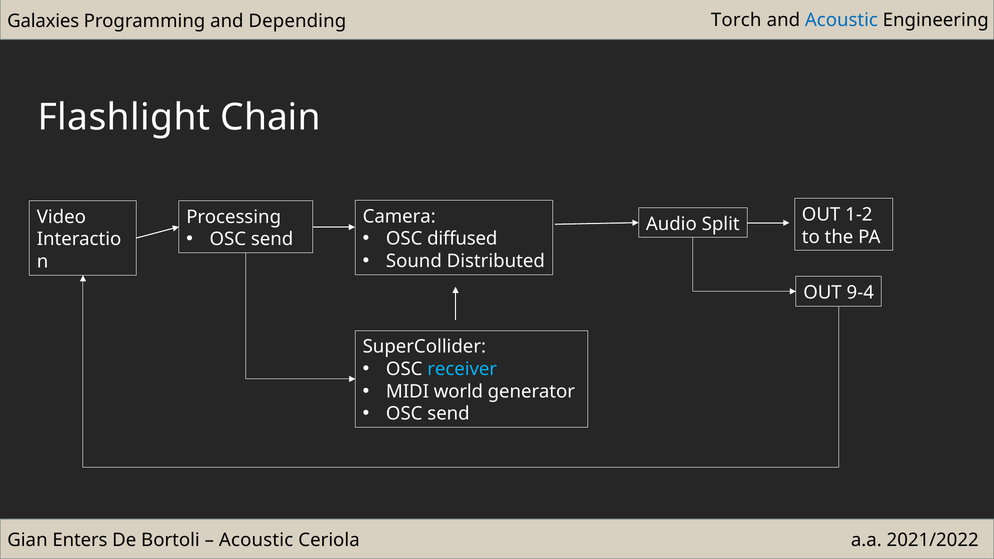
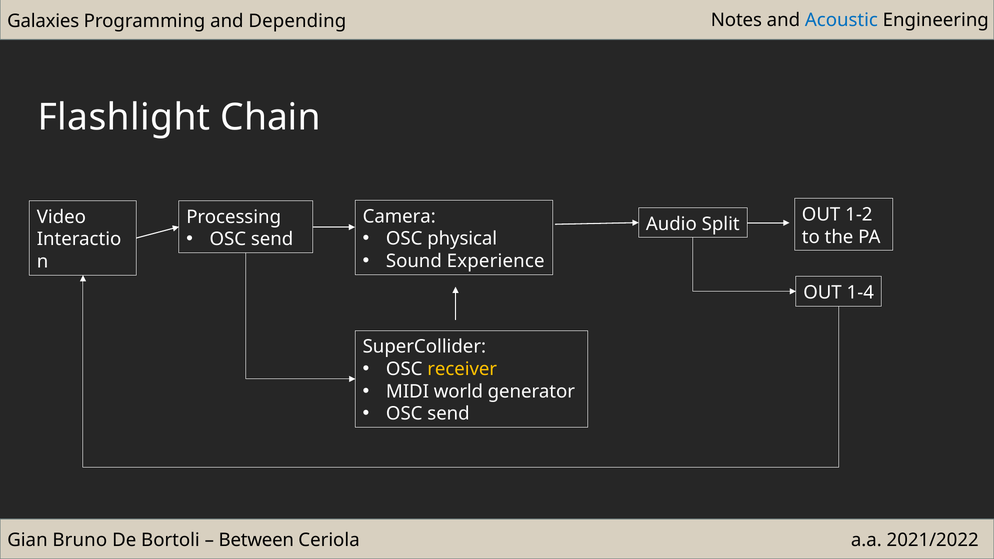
Torch: Torch -> Notes (736, 20)
diffused: diffused -> physical (462, 239)
Distributed: Distributed -> Experience (496, 261)
9-4: 9-4 -> 1-4 (860, 293)
receiver colour: light blue -> yellow (462, 369)
Enters: Enters -> Bruno (80, 540)
Acoustic: Acoustic -> Between (256, 540)
